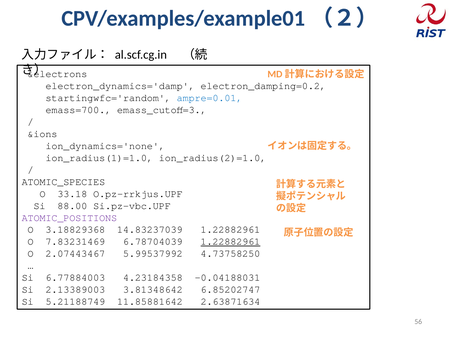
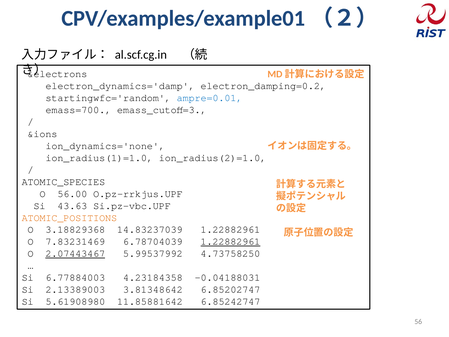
33.18: 33.18 -> 56.00 (72, 194)
88.00: 88.00 -> 43.63 (72, 206)
ATOMIC_POSITIONS colour: purple -> orange (69, 218)
2.07443467 underline: none -> present (75, 253)
5.21188749: 5.21188749 -> 5.61908980 (75, 301)
2.63871634: 2.63871634 -> 6.85242747 (230, 301)
